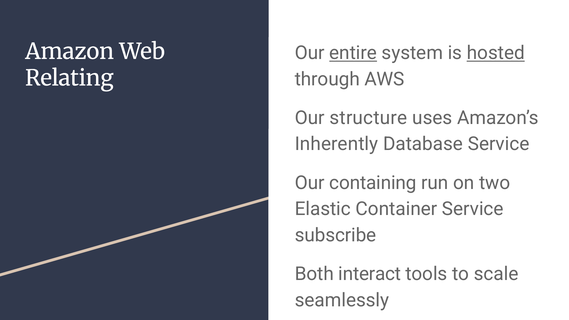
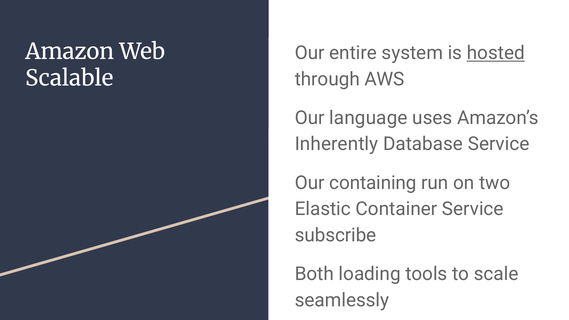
entire underline: present -> none (353, 53)
Relating: Relating -> Scalable (69, 78)
structure: structure -> language (368, 118)
interact: interact -> loading (370, 274)
